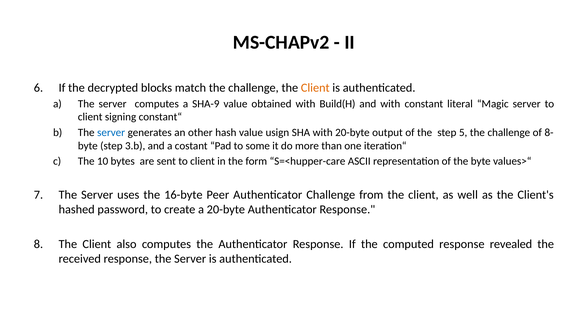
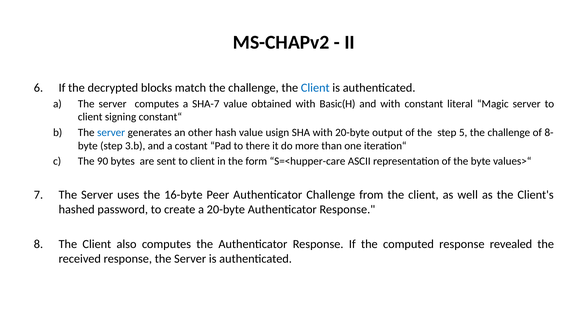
Client colour: orange -> blue (315, 88)
SHA-9: SHA-9 -> SHA-7 (206, 104)
Build(H: Build(H -> Basic(H (337, 104)
some: some -> there (258, 146)
10: 10 -> 90 (103, 161)
